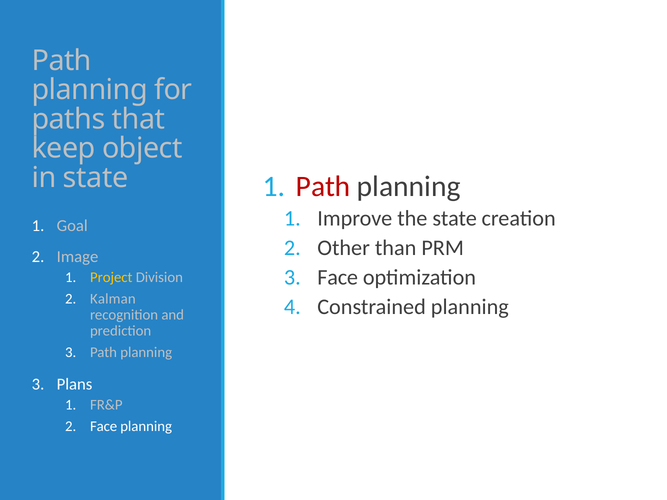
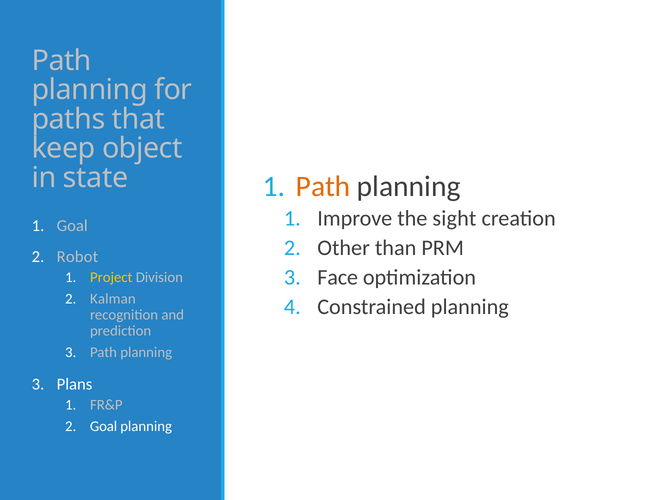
Path colour: red -> orange (323, 187)
the state: state -> sight (454, 219)
Image: Image -> Robot (77, 257)
Face: Face -> Goal (104, 427)
